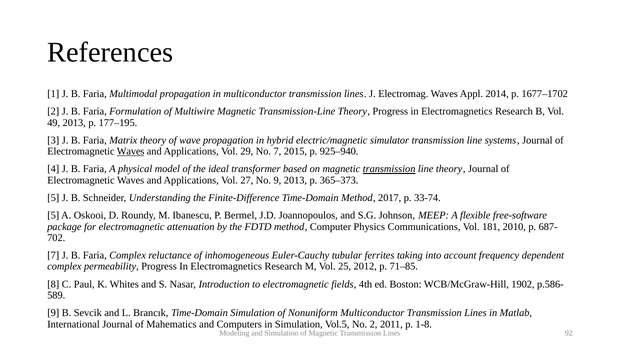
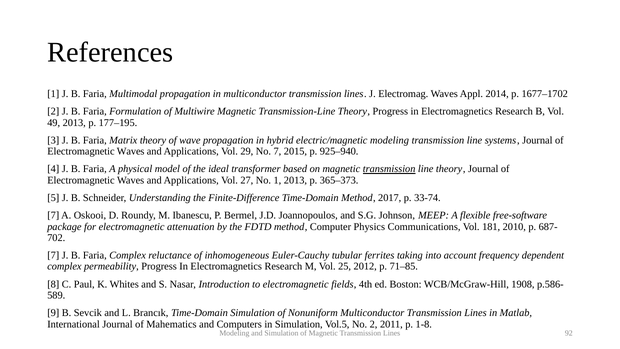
electric/magnetic simulator: simulator -> modeling (390, 140)
Waves underline: present -> none (131, 151)
No 9: 9 -> 1 (277, 180)
5: 5 -> 7 (53, 215)
1902: 1902 -> 1908 (523, 284)
